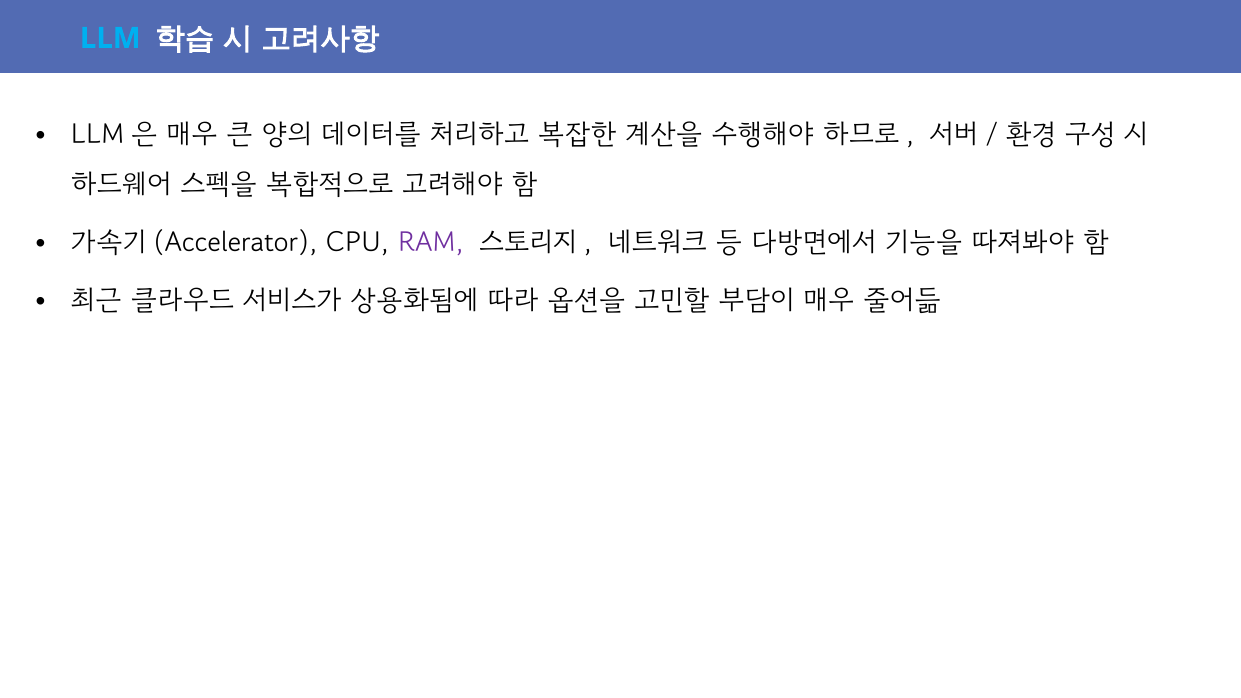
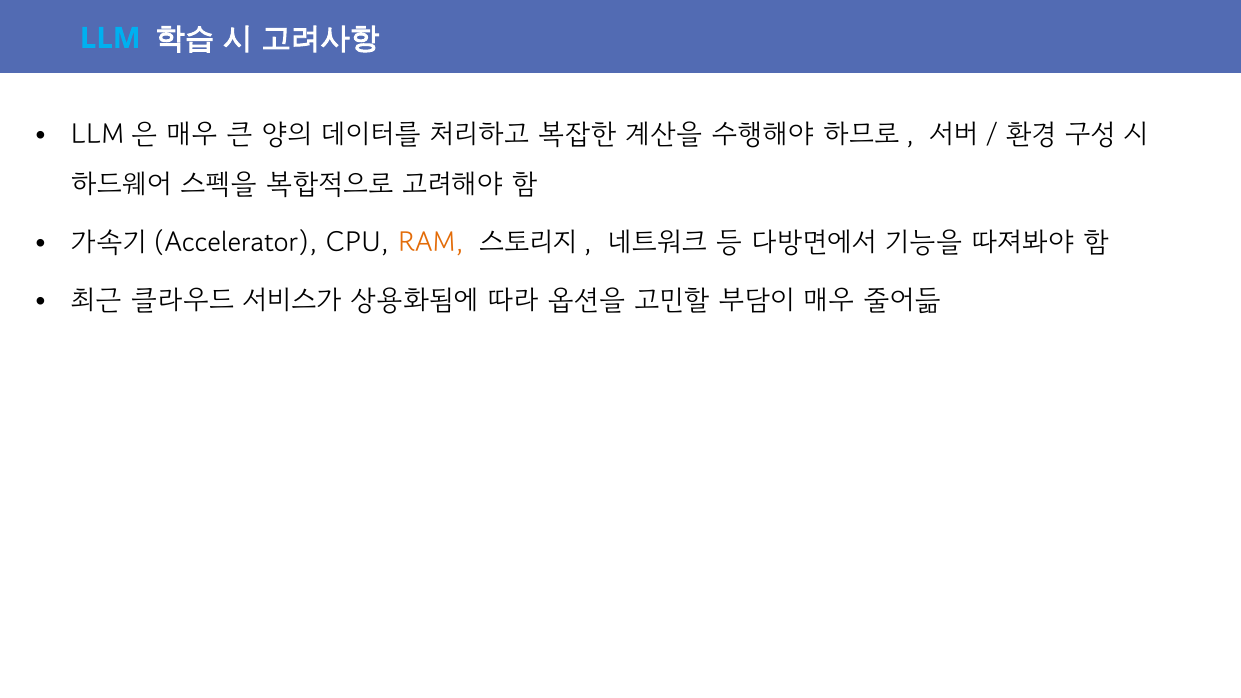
RAM colour: purple -> orange (431, 245)
